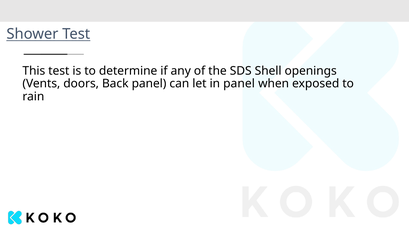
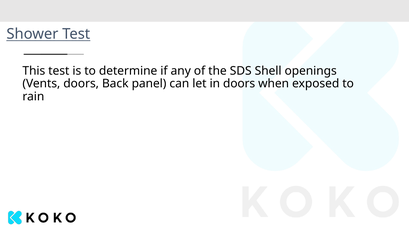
in panel: panel -> doors (239, 84)
